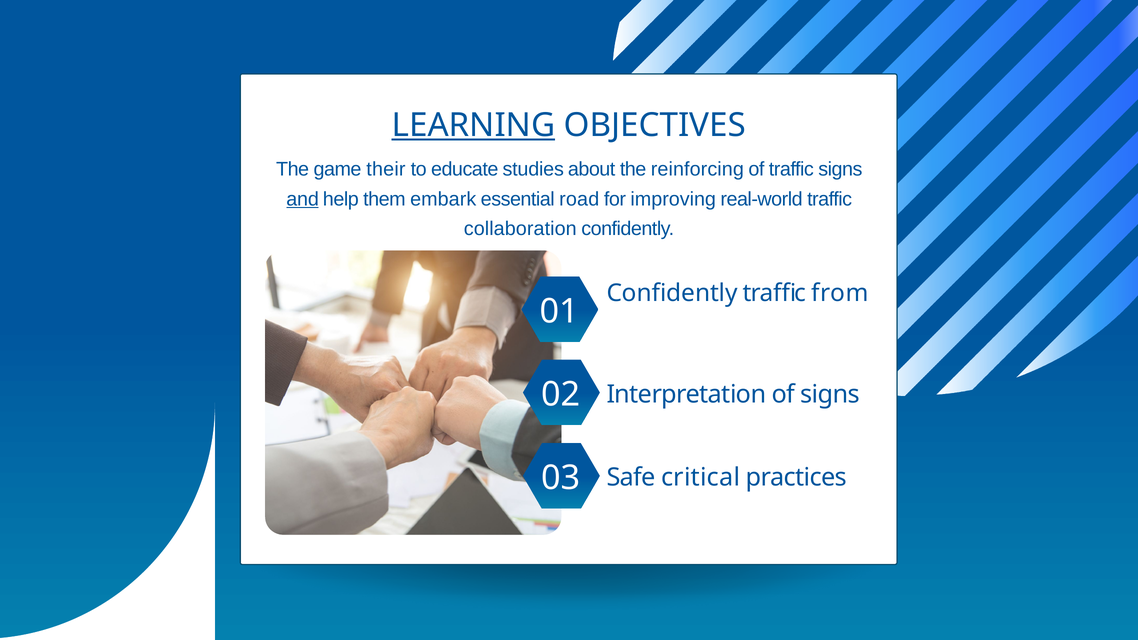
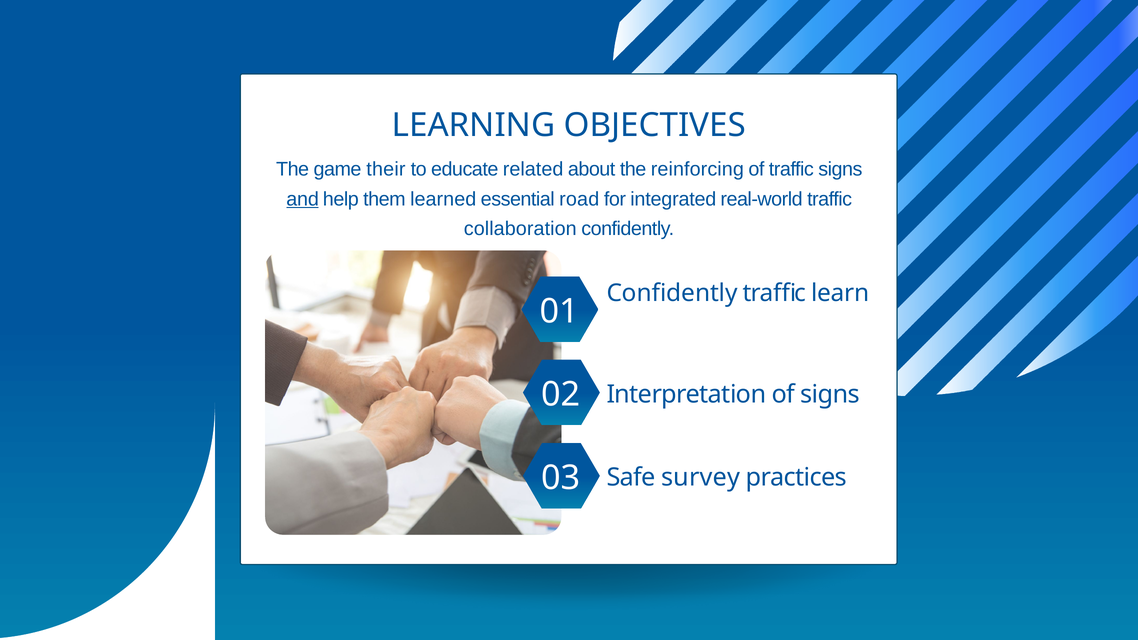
LEARNING underline: present -> none (473, 125)
studies: studies -> related (533, 169)
embark: embark -> learned (443, 199)
improving: improving -> integrated (673, 199)
from: from -> learn (840, 293)
critical: critical -> survey (701, 478)
